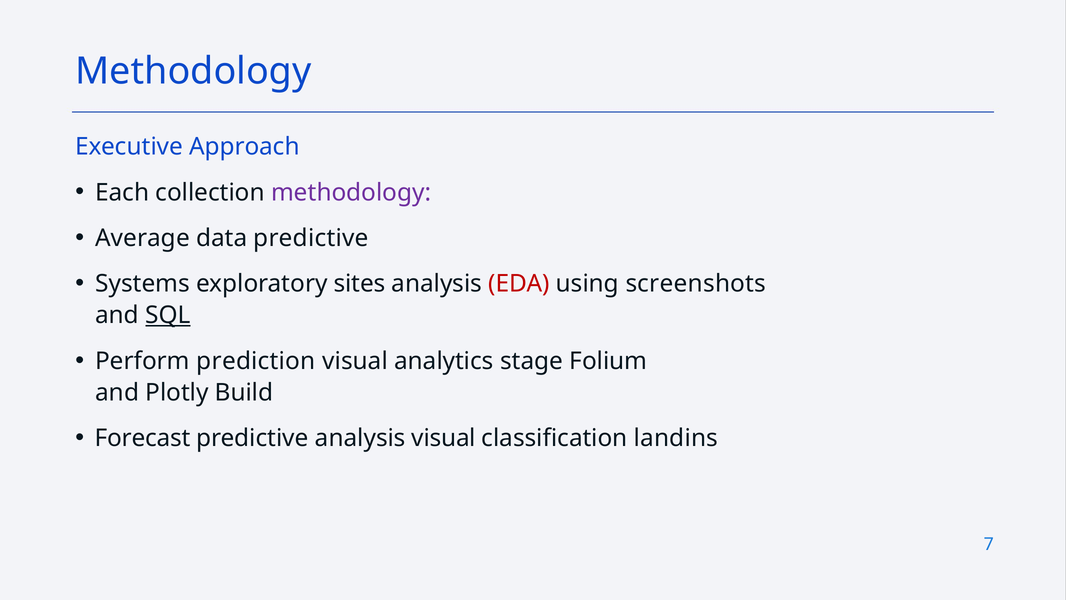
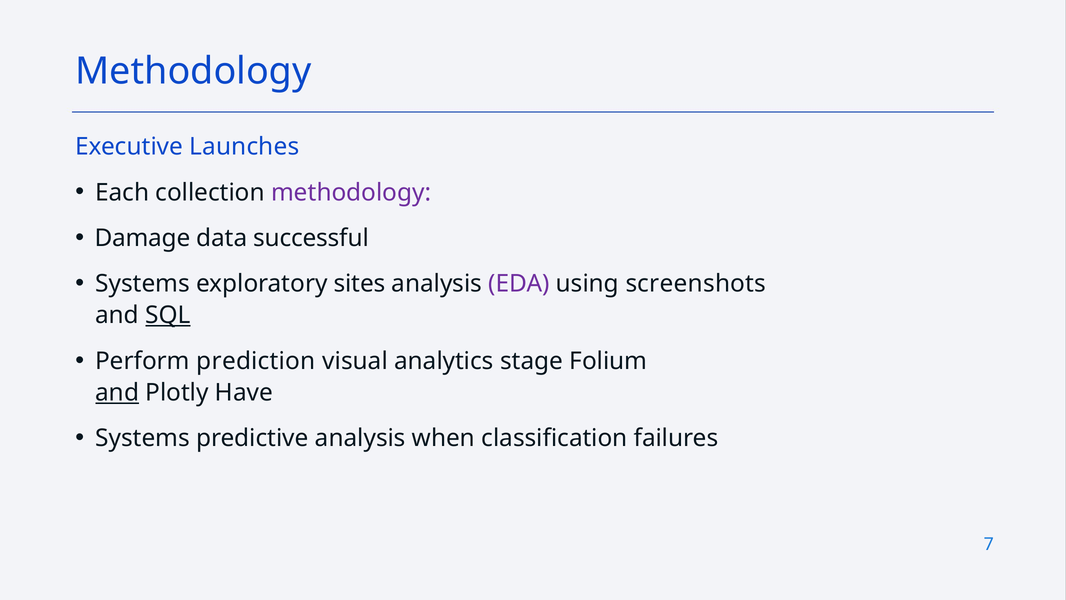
Approach: Approach -> Launches (244, 147)
Average: Average -> Damage (143, 238)
data predictive: predictive -> successful (311, 238)
EDA colour: red -> purple (519, 284)
and underline: none -> present (117, 392)
Build: Build -> Have (244, 392)
Forecast: Forecast -> Systems (143, 438)
analysis visual: visual -> when (444, 438)
landins: landins -> failures (676, 438)
